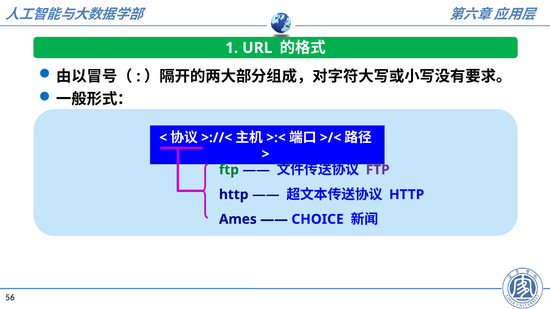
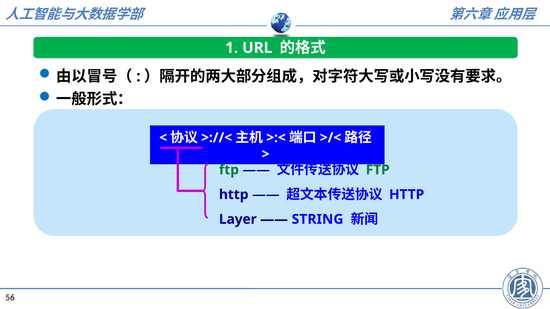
FTP colour: purple -> green (378, 170)
Ames: Ames -> Layer (238, 220)
CHOICE: CHOICE -> STRING (318, 220)
